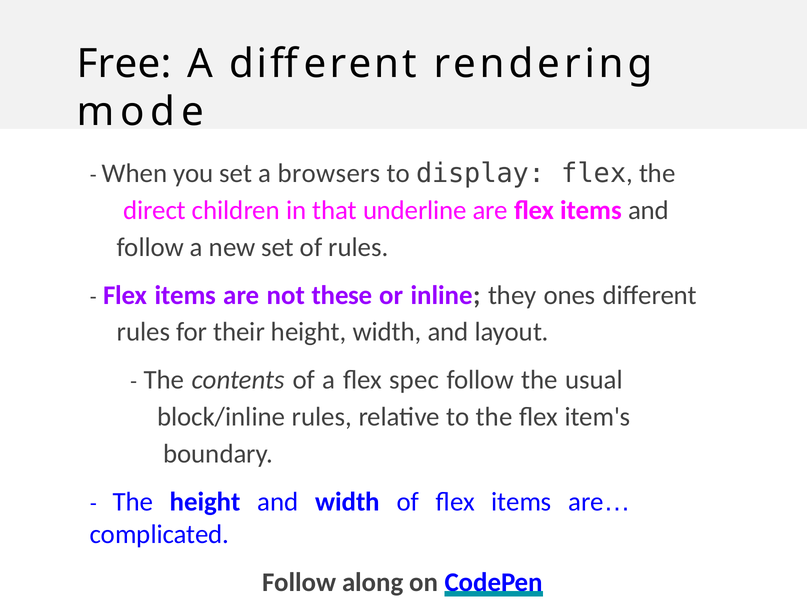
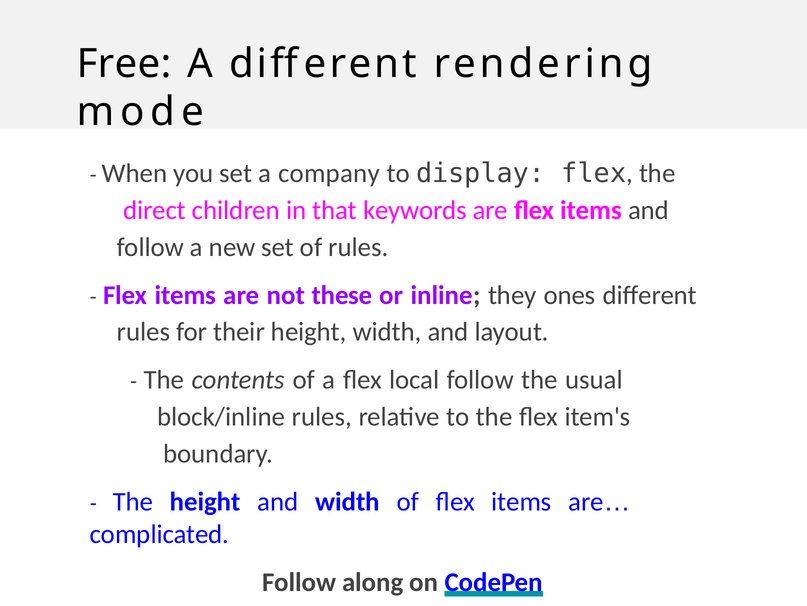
browsers: browsers -> company (329, 173)
underline: underline -> keywords (415, 210)
spec: spec -> local (414, 379)
